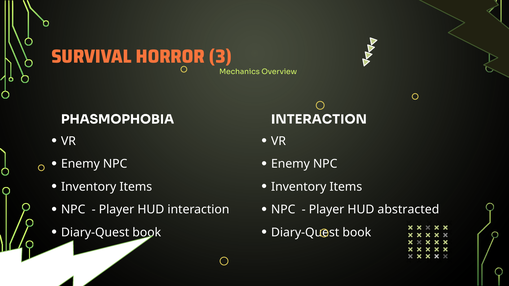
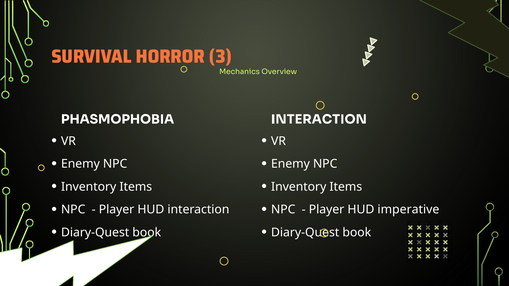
abstracted: abstracted -> imperative (408, 210)
